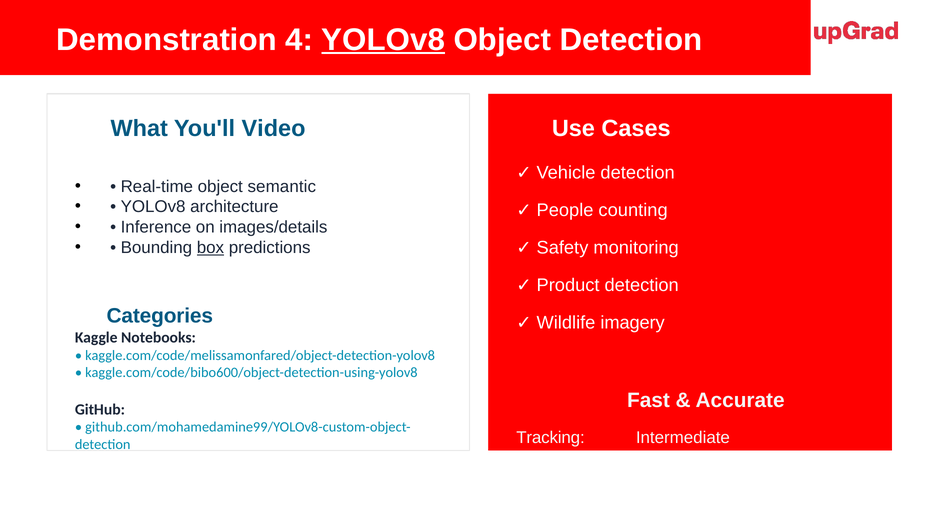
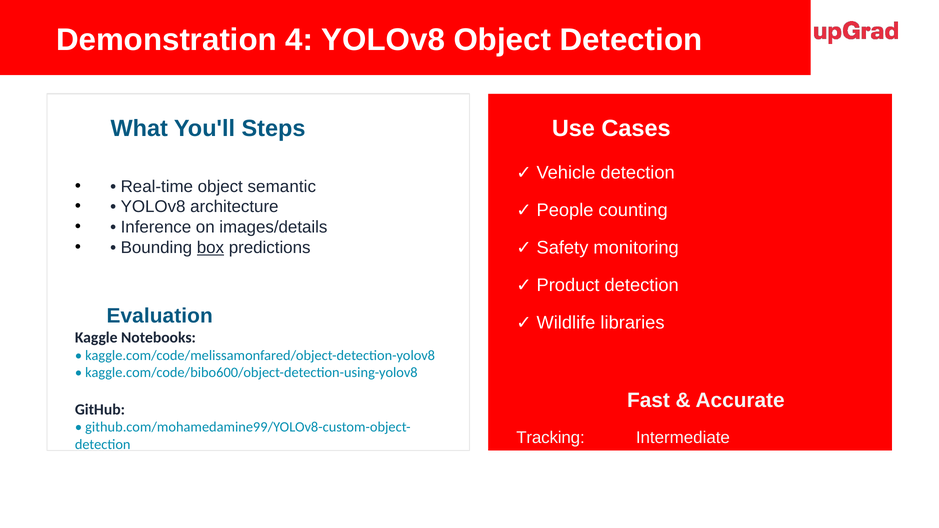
YOLOv8 underline: present -> none (383, 40)
Video: Video -> Steps (274, 128)
Categories: Categories -> Evaluation (160, 316)
imagery: imagery -> libraries (633, 323)
